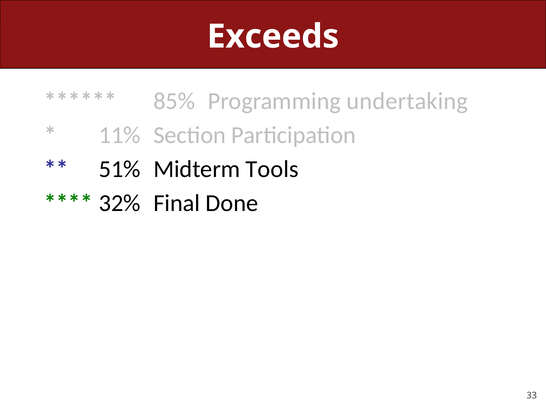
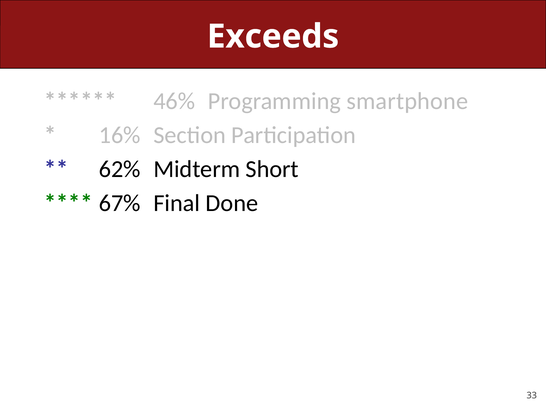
85%: 85% -> 46% (174, 101)
undertaking: undertaking -> smartphone (407, 101)
11%: 11% -> 16% (120, 135)
51%: 51% -> 62% (120, 169)
Tools: Tools -> Short (272, 169)
32%: 32% -> 67% (120, 203)
